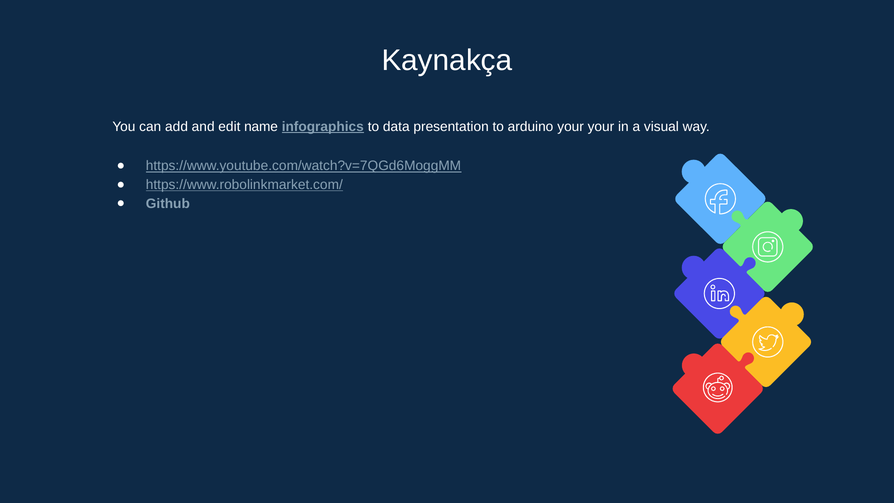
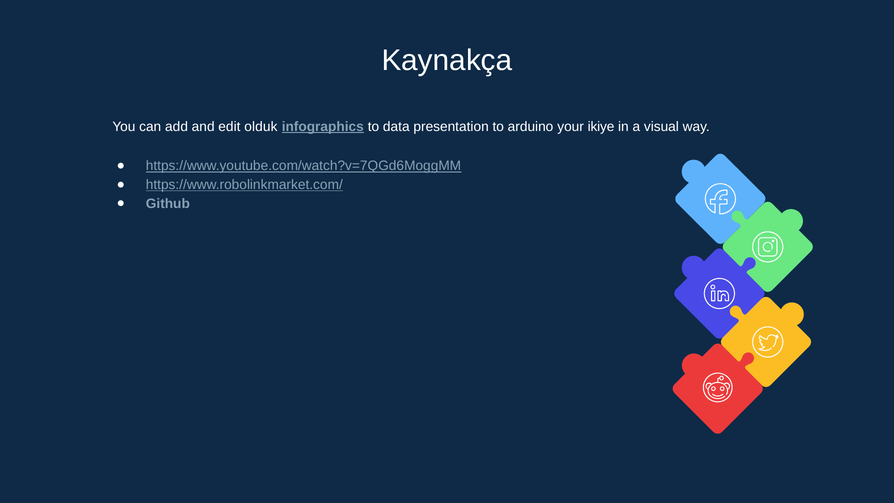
name: name -> olduk (261, 127)
your your: your -> ikiye (601, 127)
